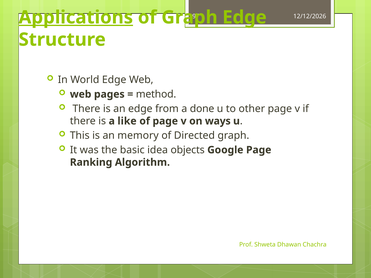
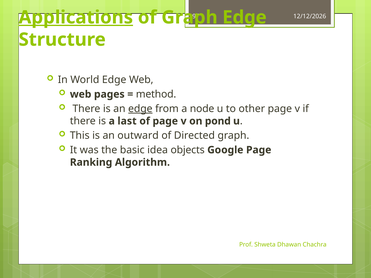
edge underline: none -> present (140, 109)
done: done -> node (202, 109)
like: like -> last (127, 121)
ways: ways -> pond (218, 121)
memory: memory -> outward (138, 136)
